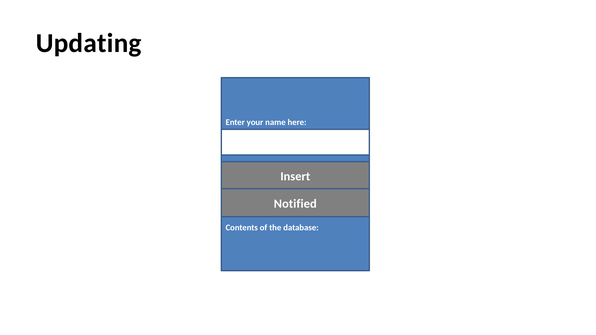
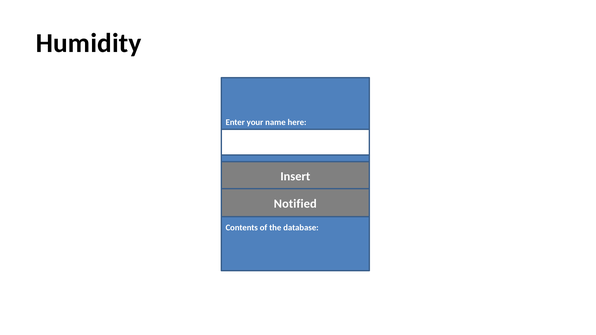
Updating: Updating -> Humidity (89, 43)
